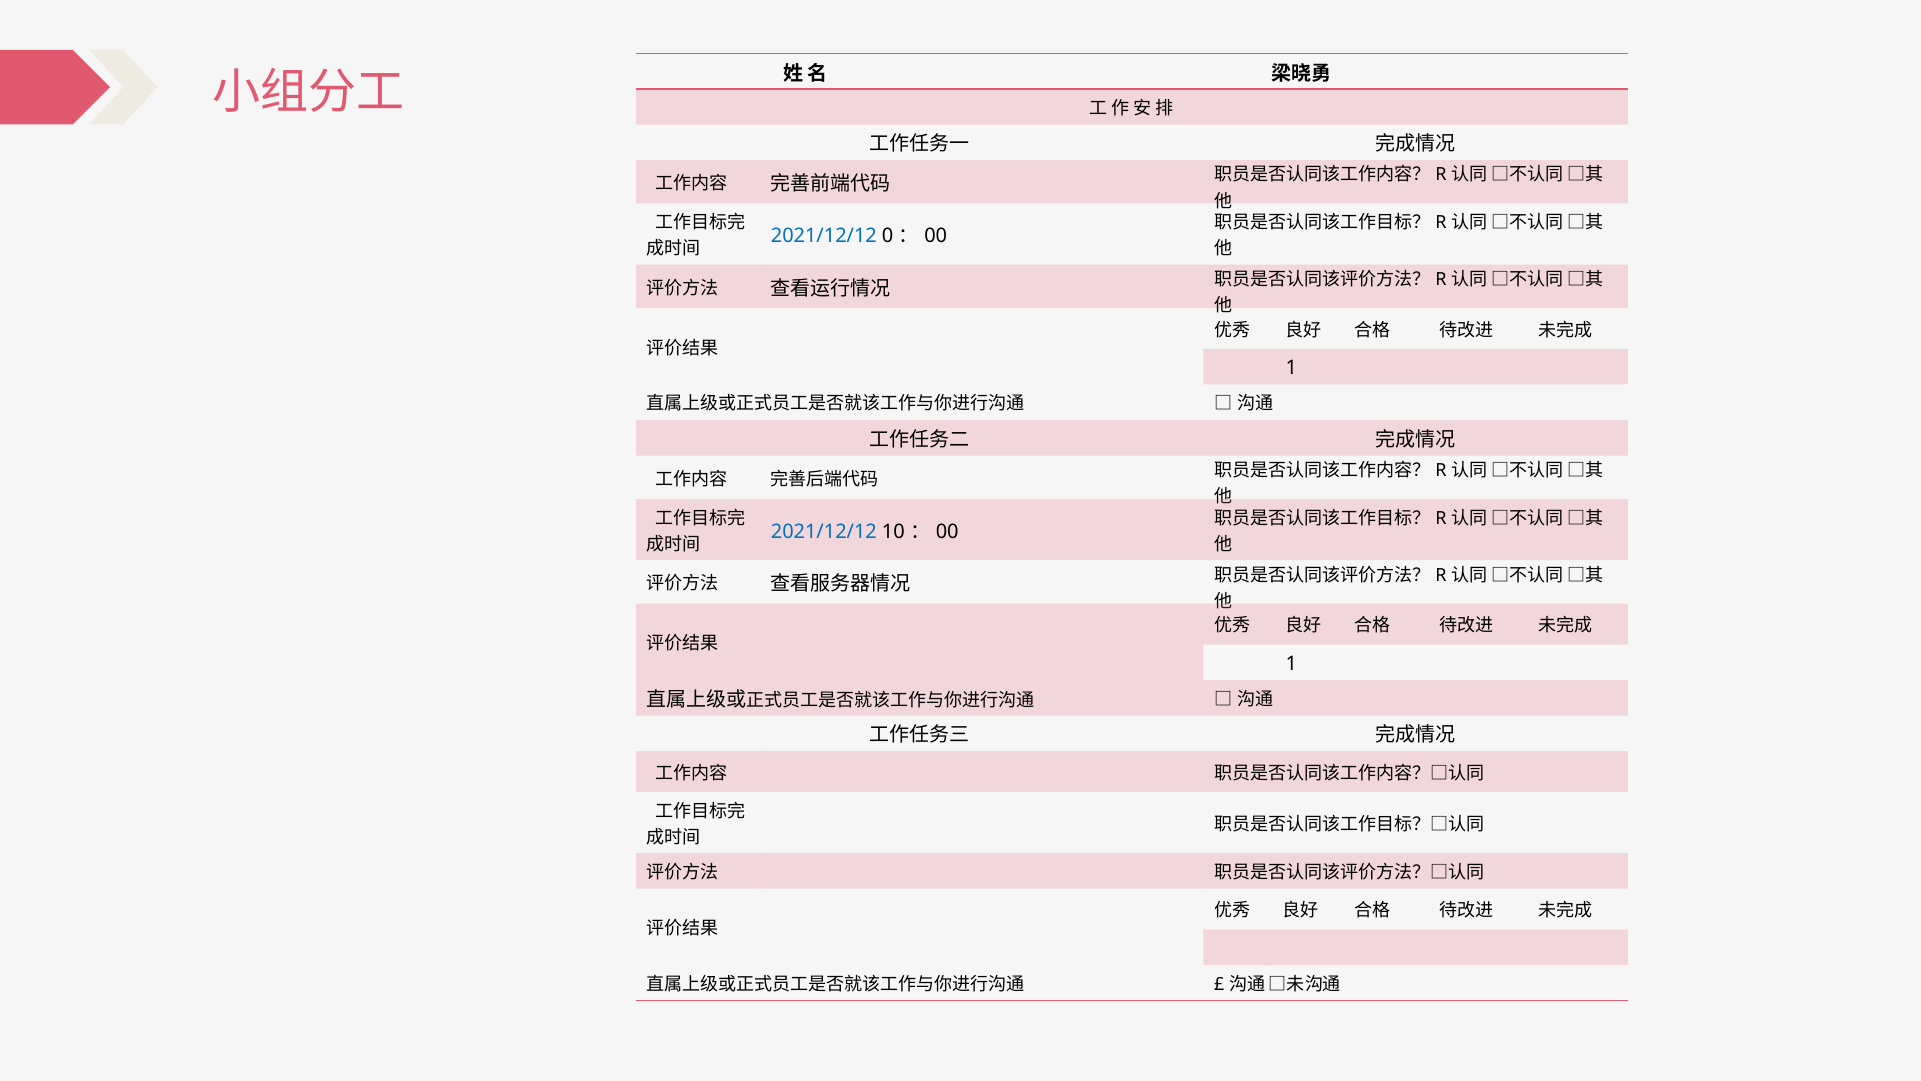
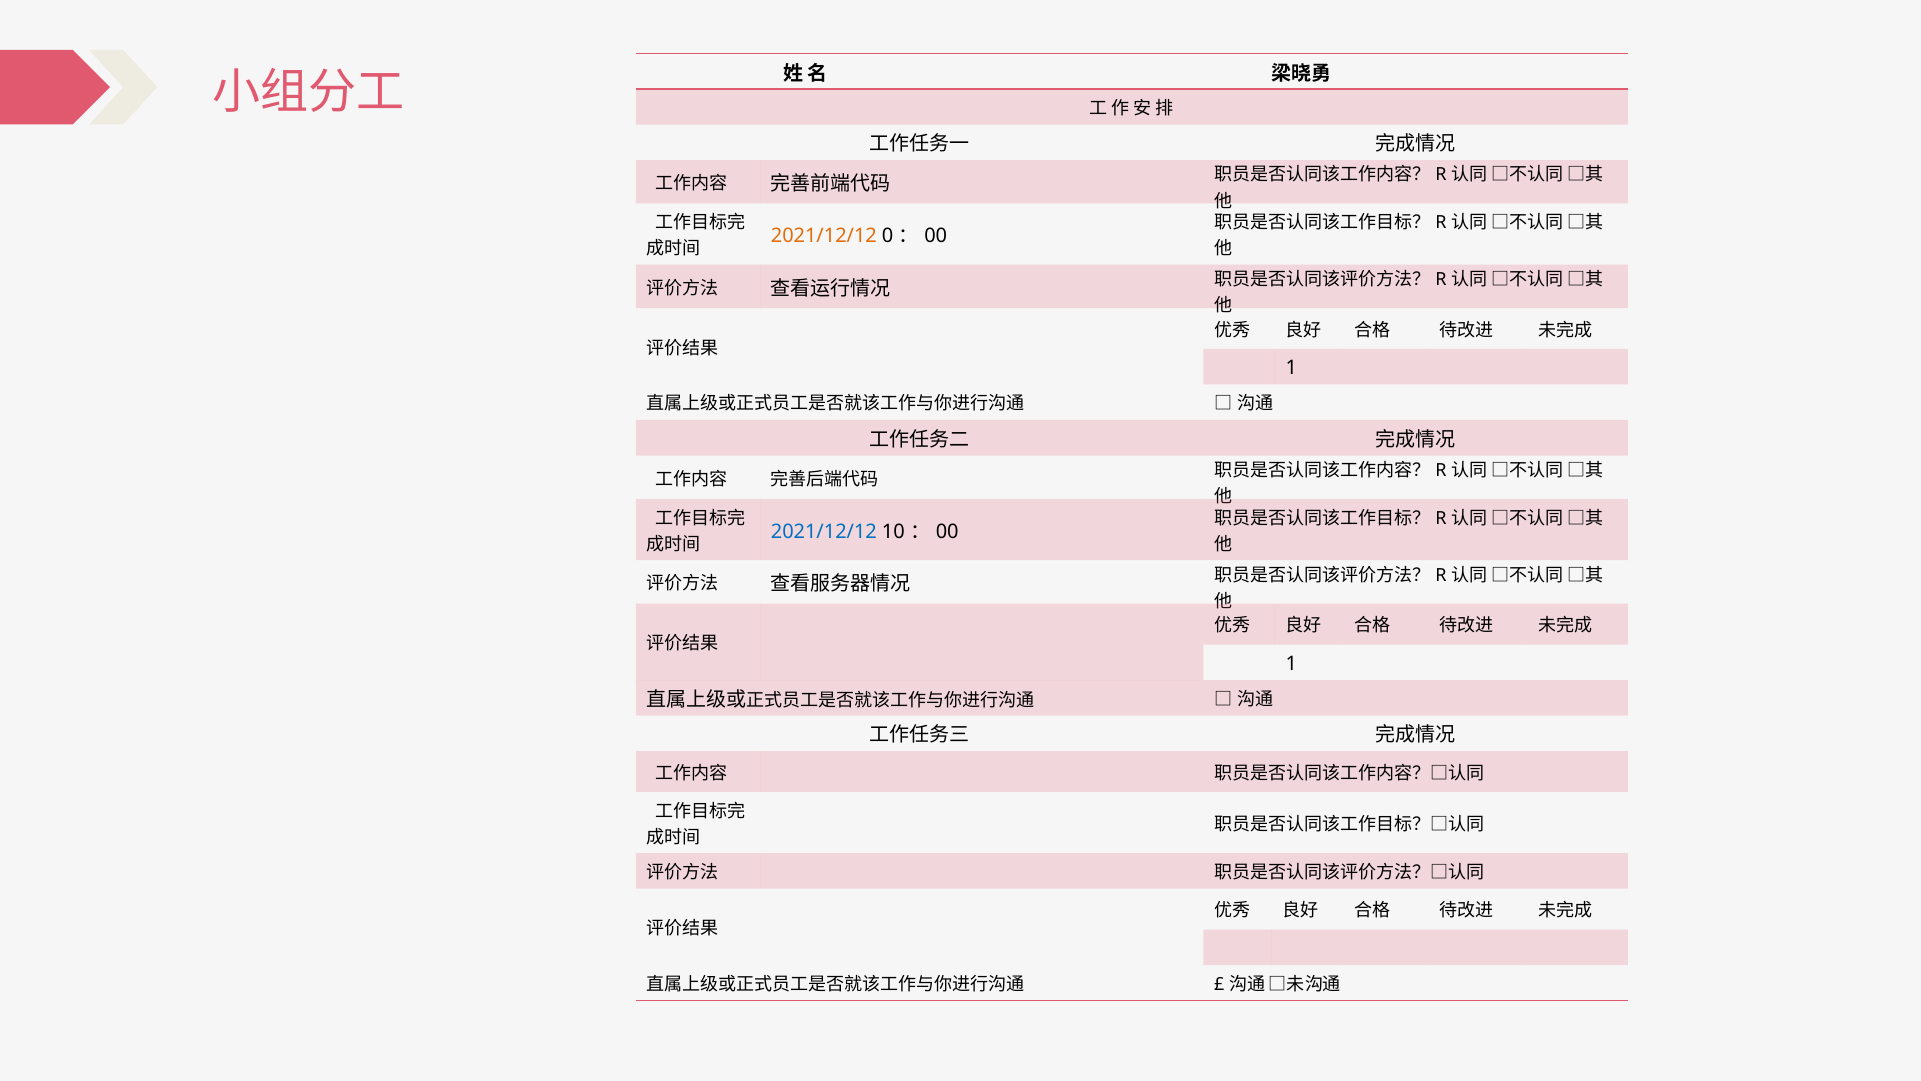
2021/12/12 colour: blue -> orange (824, 236)
